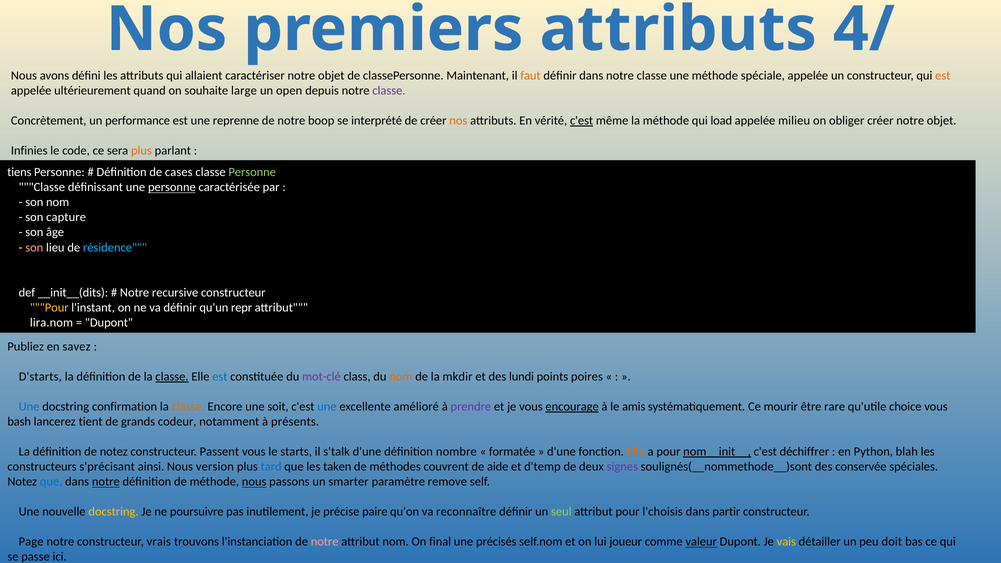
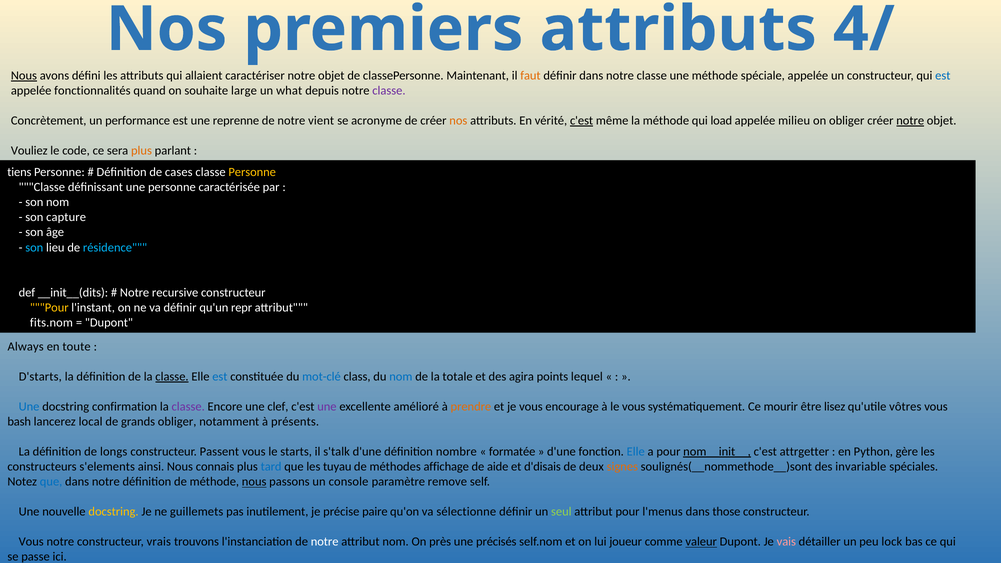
Nous underline: none -> present (24, 76)
est colour: orange -> blue (943, 76)
ultérieurement: ultérieurement -> fonctionnalités (92, 91)
open: open -> what (289, 91)
boop: boop -> vient (321, 121)
interprété: interprété -> acronyme (377, 121)
notre underline: none -> present (910, 121)
Infinies: Infinies -> Vouliez (29, 151)
Personne colour: light green -> yellow (252, 172)
personne underline: present -> none (172, 187)
son colour: pink -> light blue (34, 247)
lira.nom: lira.nom -> fits.nom (51, 322)
Publiez: Publiez -> Always (26, 347)
savez: savez -> toute (77, 347)
mot-clé colour: purple -> blue (321, 377)
nom colour: orange -> blue (401, 377)
mkdir: mkdir -> totale (458, 377)
lundi: lundi -> agira (521, 377)
poires: poires -> lequel (587, 377)
classe colour: orange -> purple (188, 407)
soit: soit -> clef (278, 407)
une colour: blue -> purple (327, 407)
prendre colour: purple -> orange (471, 407)
encourage underline: present -> none (572, 407)
le amis: amis -> vous (634, 407)
rare: rare -> lisez (835, 407)
choice: choice -> vôtres (905, 407)
tient: tient -> local (91, 422)
grands codeur: codeur -> obliger (177, 422)
de notez: notez -> longs (114, 452)
Elle colour: orange -> blue (636, 452)
déchiffrer: déchiffrer -> attrgetter (804, 452)
blah: blah -> gère (907, 452)
s'précisant: s'précisant -> s'elements (107, 467)
version: version -> connais (215, 467)
taken: taken -> tuyau (337, 467)
couvrent: couvrent -> affichage (446, 467)
d'temp: d'temp -> d'disais (542, 467)
signes colour: purple -> orange (622, 467)
conservée: conservée -> invariable (861, 467)
notre underline: present -> none (106, 482)
smarter: smarter -> console (349, 482)
poursuivre: poursuivre -> guillemets (197, 512)
reconnaître: reconnaître -> sélectionne (466, 512)
l'choisis: l'choisis -> l'menus (663, 512)
partir: partir -> those (726, 512)
Page: Page -> Vous (31, 542)
notre colour: pink -> white (325, 542)
final: final -> près (440, 542)
vais colour: yellow -> pink (786, 542)
doit: doit -> lock (892, 542)
